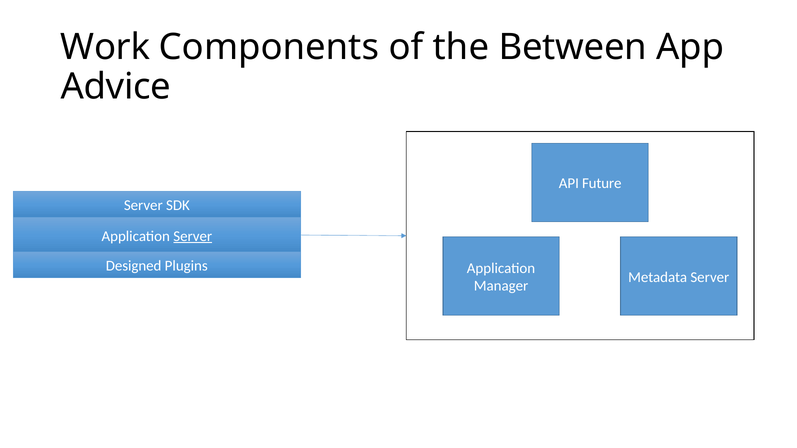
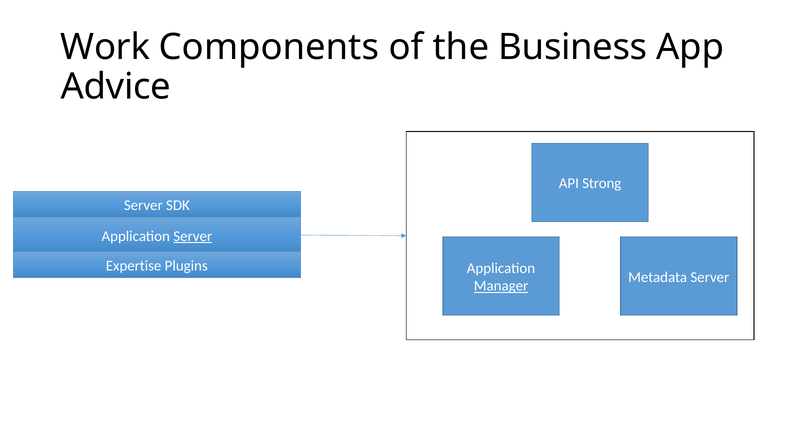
Between: Between -> Business (573, 47)
Future: Future -> Strong (602, 184)
Designed: Designed -> Expertise (134, 266)
Manager underline: none -> present (501, 286)
